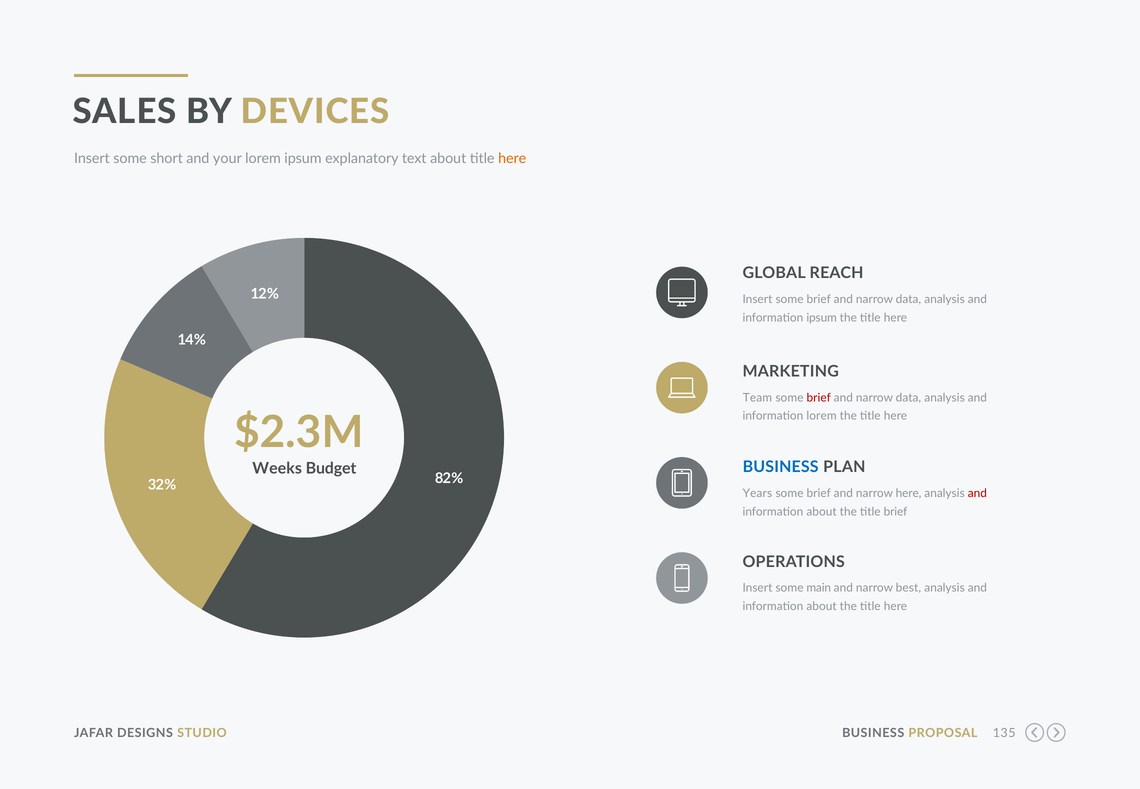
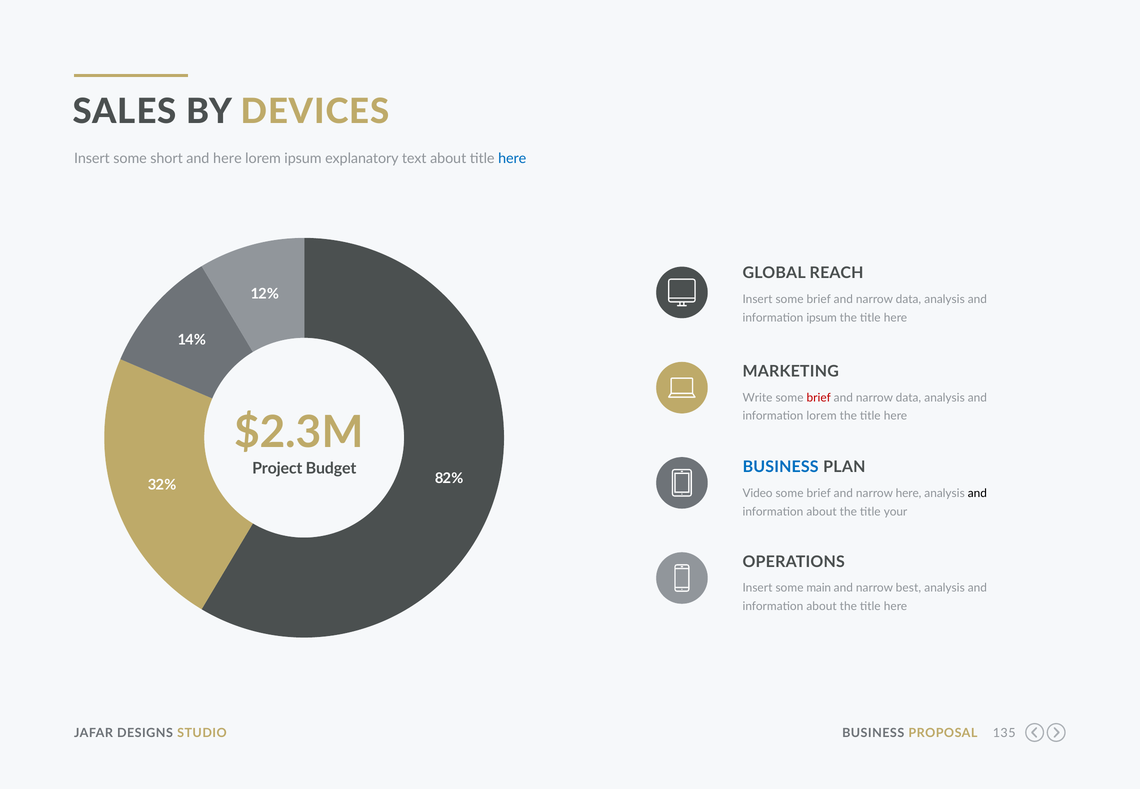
and your: your -> here (227, 159)
here colour: orange -> blue (512, 159)
Team: Team -> Write (757, 398)
Weeks: Weeks -> Project (277, 469)
Years: Years -> Video (758, 494)
and colour: red -> black (977, 494)
title brief: brief -> your (896, 512)
